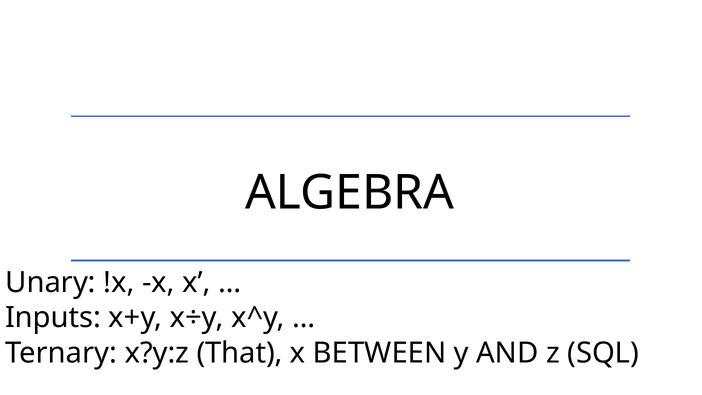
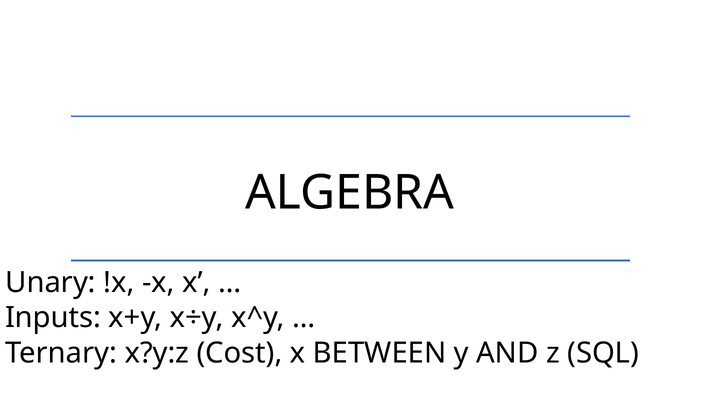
That: That -> Cost (240, 353)
